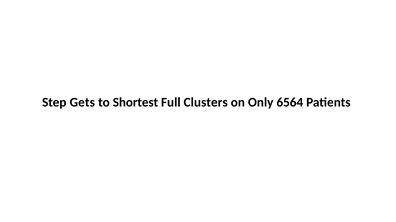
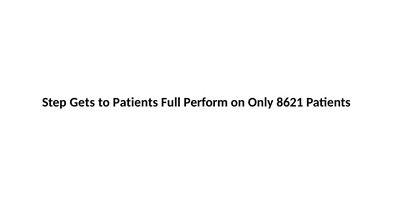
to Shortest: Shortest -> Patients (135, 103)
Clusters: Clusters -> Perform (206, 103)
6564: 6564 -> 8621 (290, 103)
